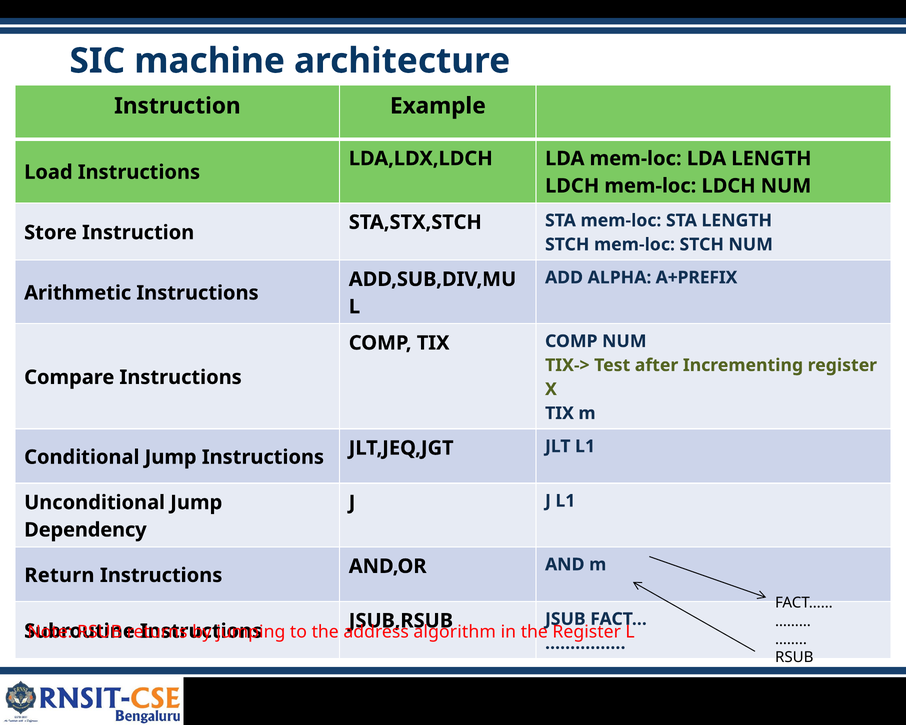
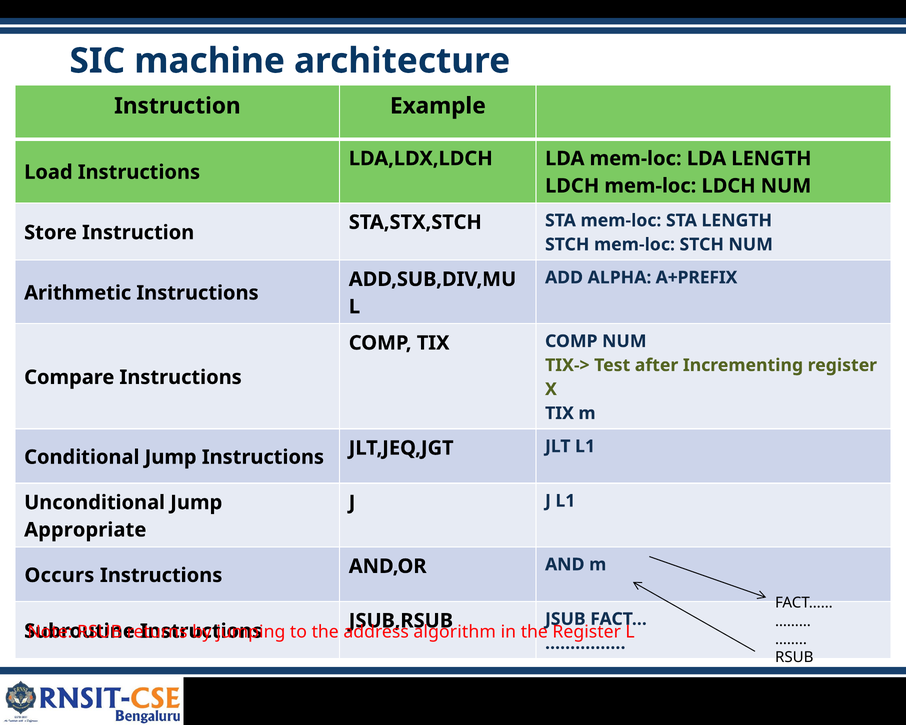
Dependency: Dependency -> Appropriate (85, 530)
Return: Return -> Occurs (59, 575)
